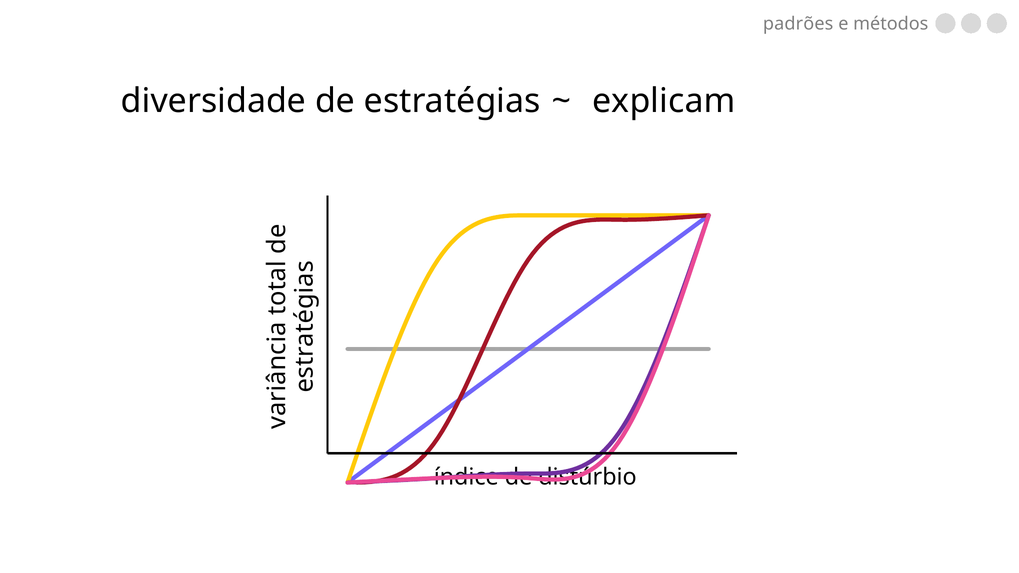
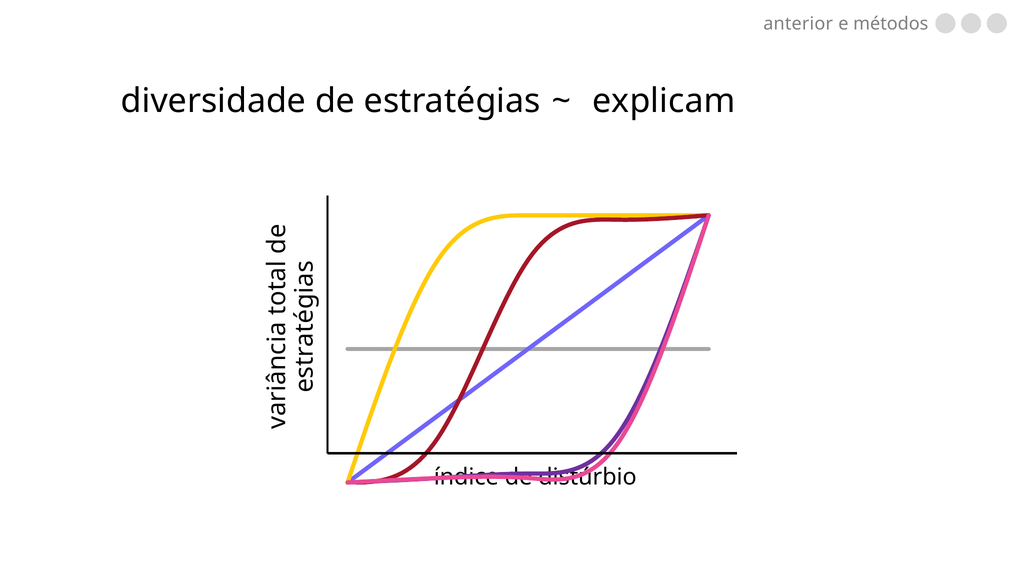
padrões: padrões -> anterior (798, 24)
